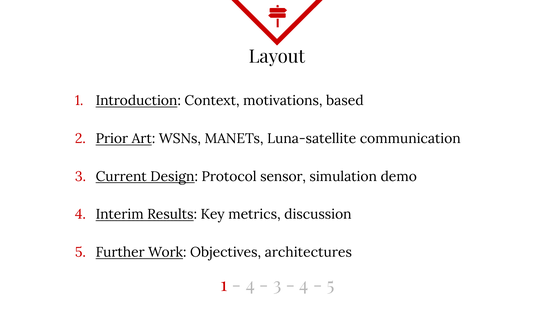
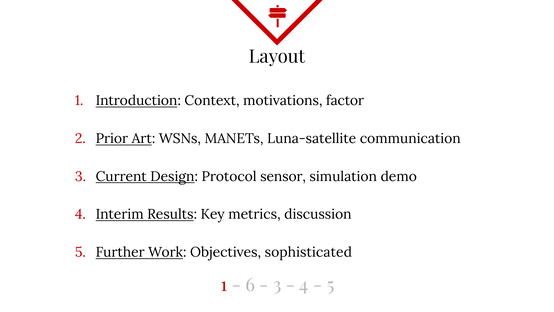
based: based -> factor (345, 101)
architectures: architectures -> sophisticated (308, 252)
4: 4 -> 6 (250, 285)
